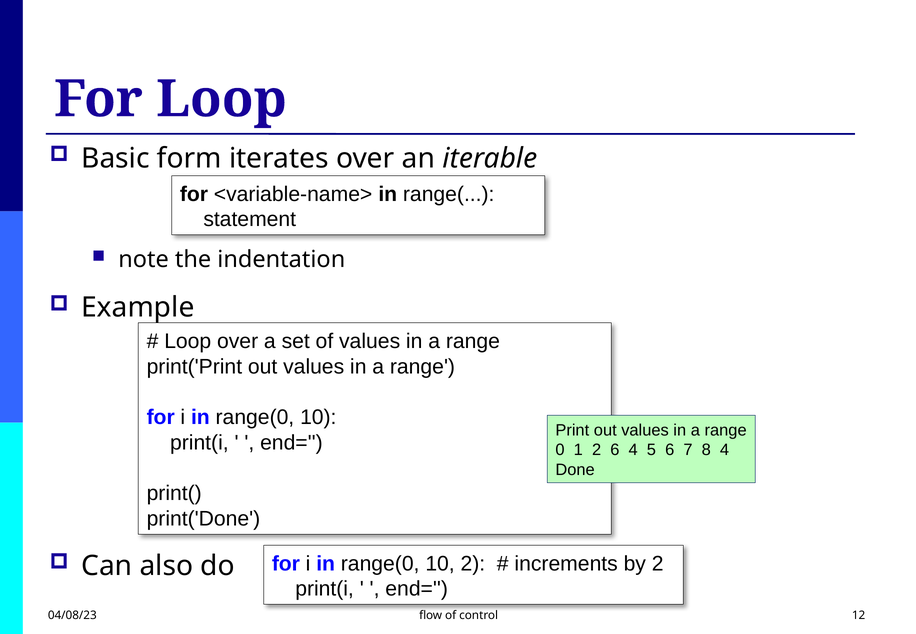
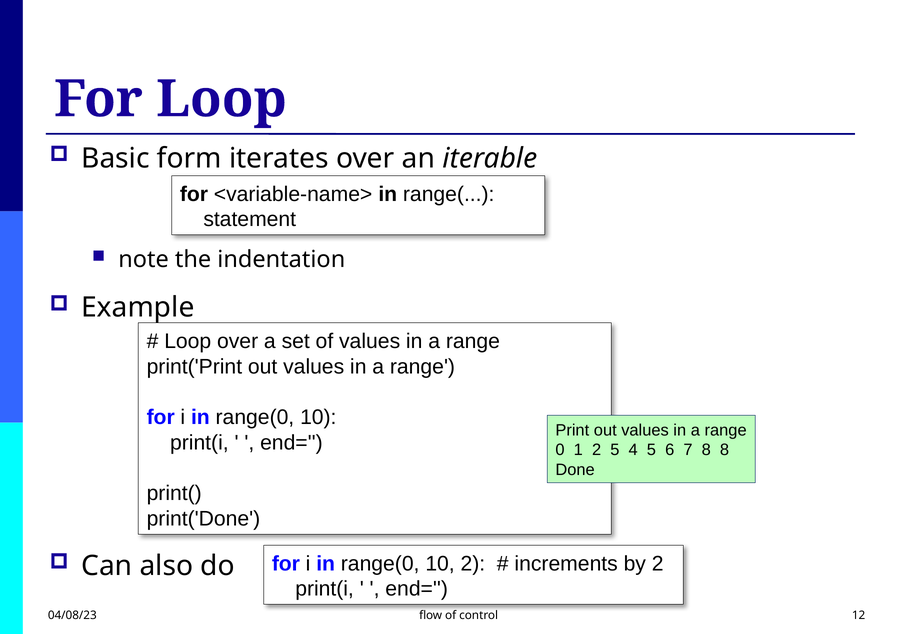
2 6: 6 -> 5 (615, 450)
8 4: 4 -> 8 (725, 450)
